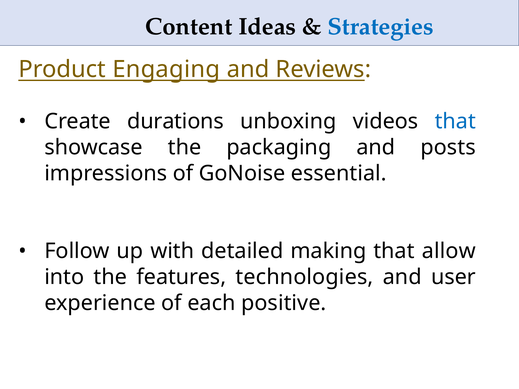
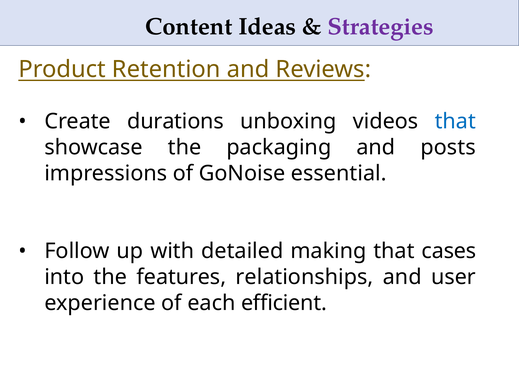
Strategies colour: blue -> purple (381, 27)
Engaging: Engaging -> Retention (166, 69)
allow: allow -> cases (449, 251)
technologies: technologies -> relationships (304, 277)
positive: positive -> efficient (284, 303)
